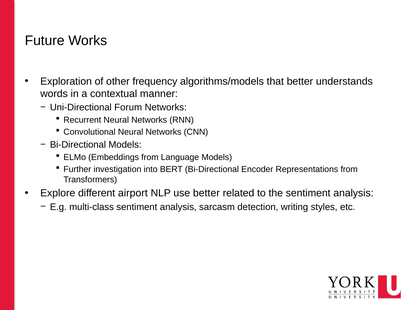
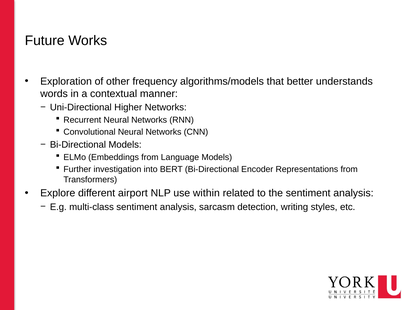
Forum: Forum -> Higher (128, 107)
use better: better -> within (206, 193)
